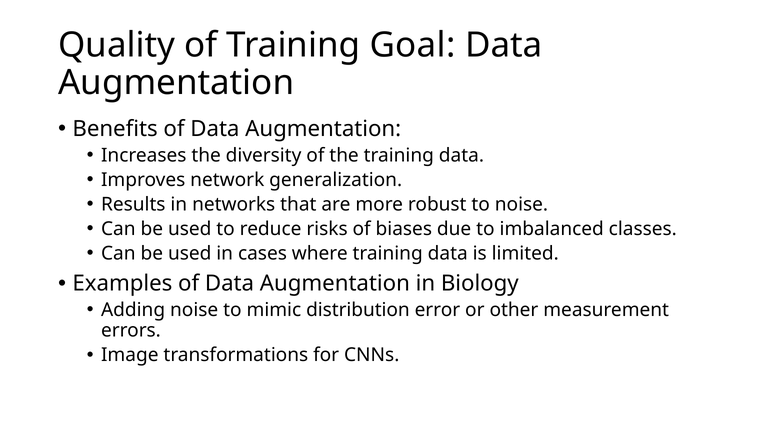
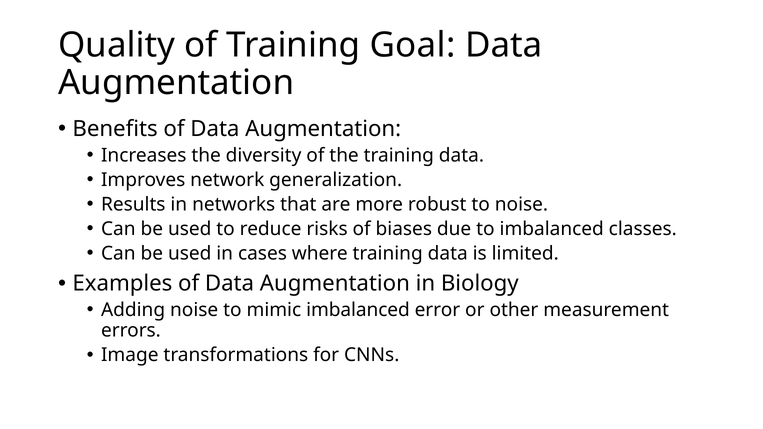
mimic distribution: distribution -> imbalanced (358, 310)
